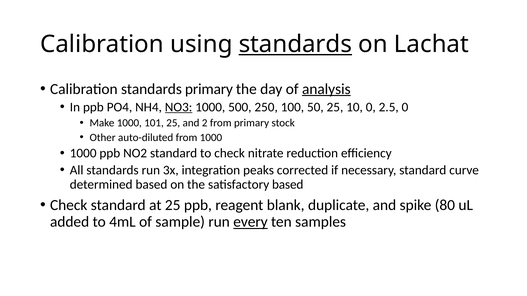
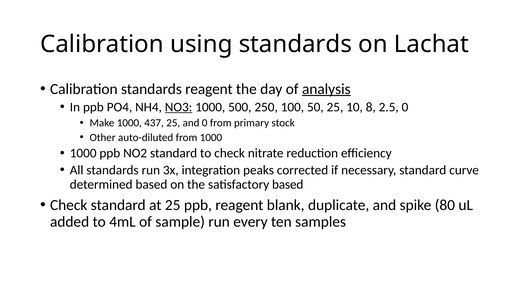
standards underline: present -> none (295, 44)
standards primary: primary -> reagent (209, 89)
10 0: 0 -> 8 (371, 107)
101: 101 -> 437 (154, 123)
and 2: 2 -> 0 (205, 123)
every underline: present -> none (250, 222)
